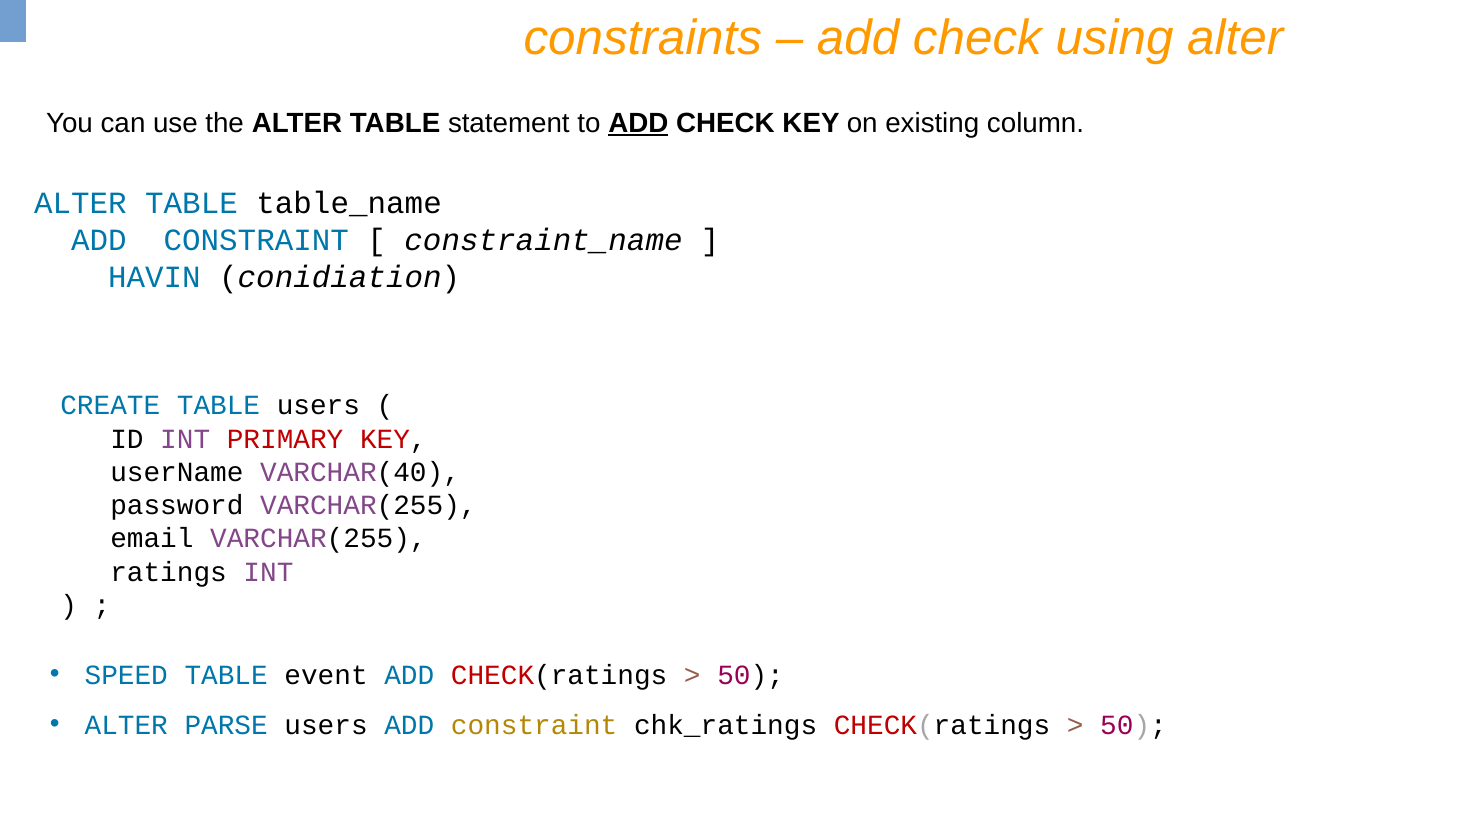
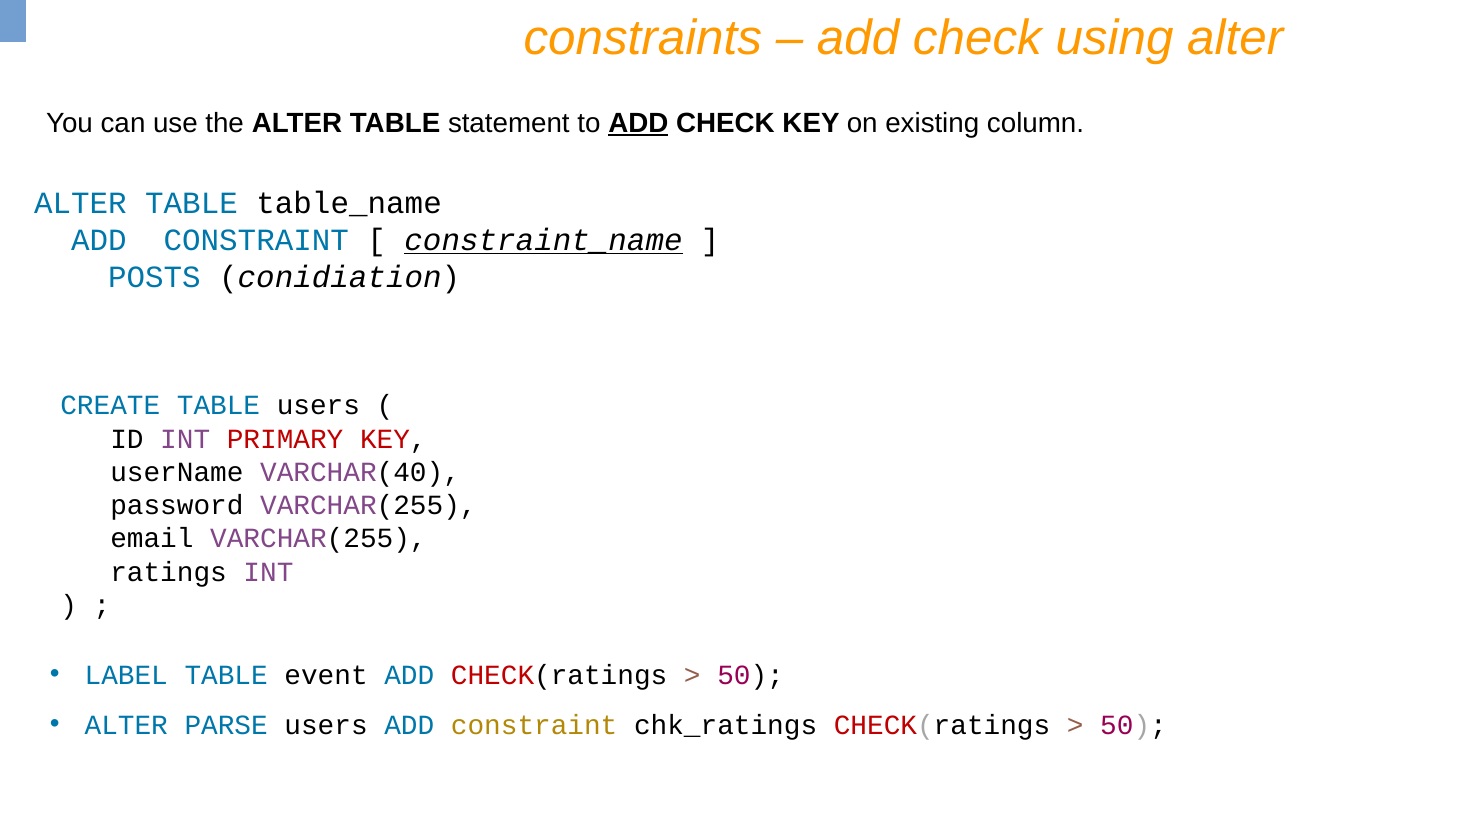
constraint_name underline: none -> present (544, 240)
HAVIN: HAVIN -> POSTS (154, 277)
SPEED: SPEED -> LABEL (126, 674)
